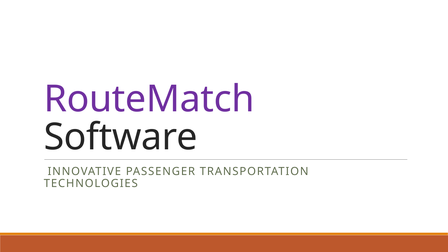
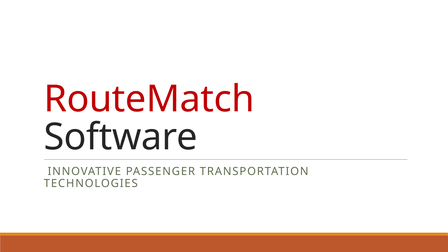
RouteMatch colour: purple -> red (149, 99)
